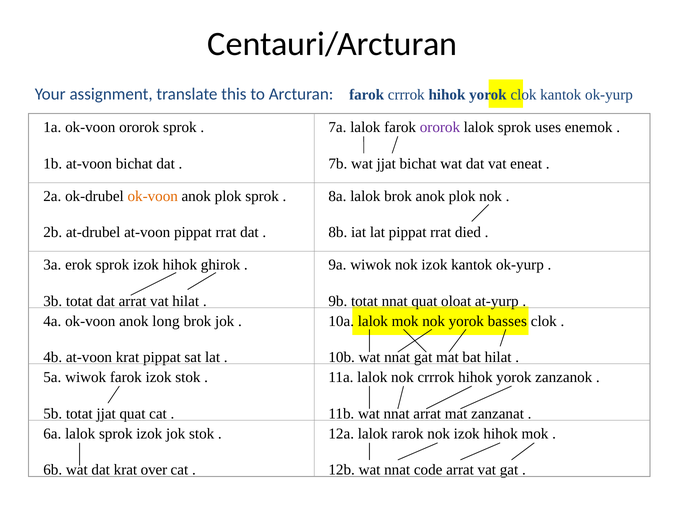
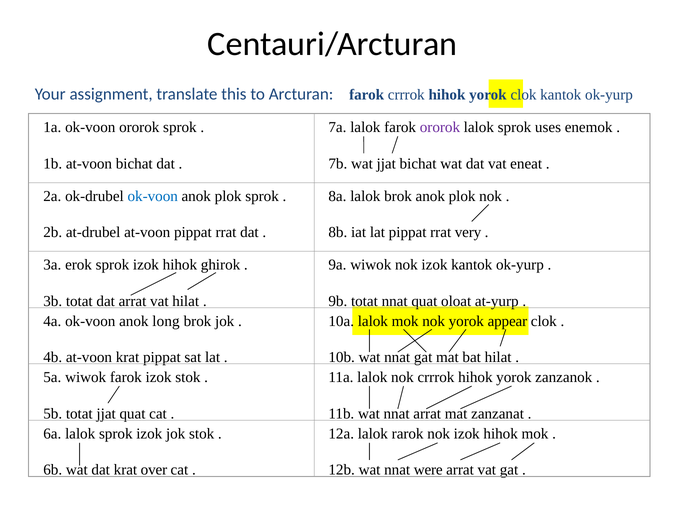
ok-voon colour: orange -> blue (153, 196)
died: died -> very (468, 233)
basses: basses -> appear (507, 321)
code: code -> were (428, 470)
